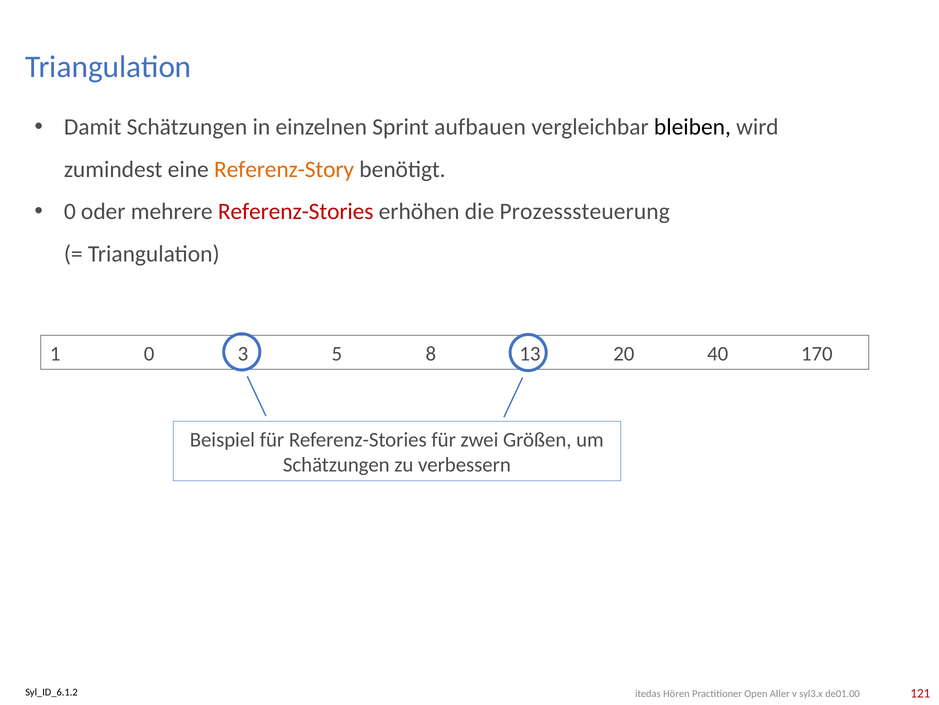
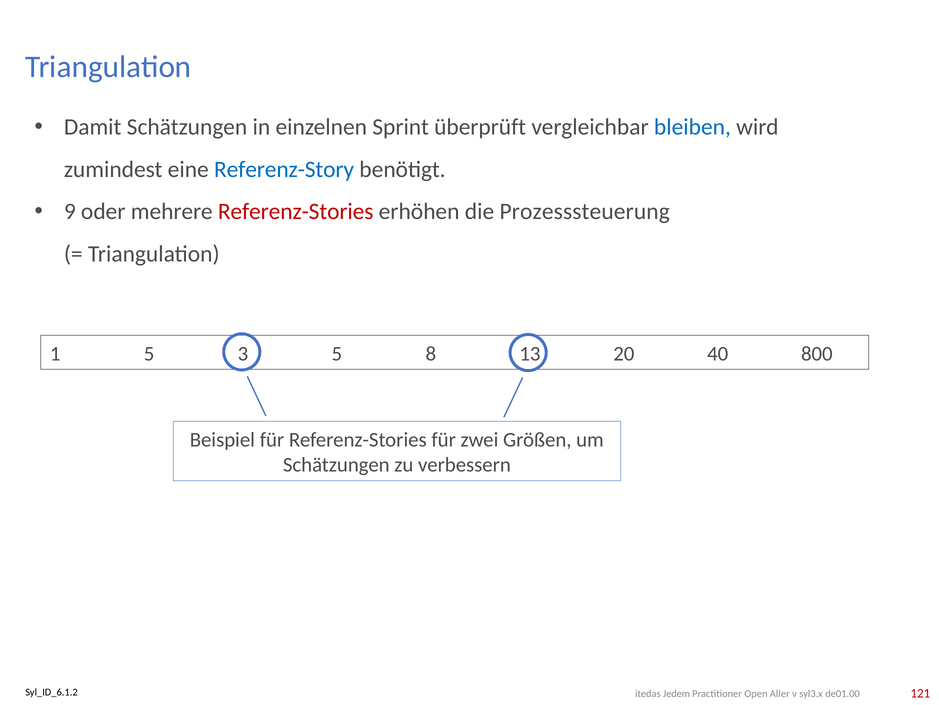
aufbauen: aufbauen -> überprüft (480, 127)
bleiben colour: black -> blue (692, 127)
Referenz-Story colour: orange -> blue (284, 169)
0: 0 -> 9 (70, 211)
1 0: 0 -> 5 (149, 353)
170: 170 -> 800 (817, 353)
Hören: Hören -> Jedem (676, 693)
